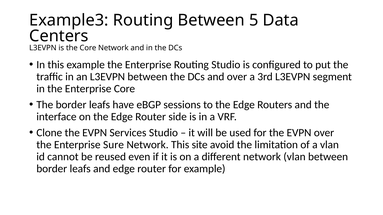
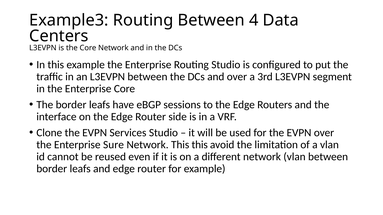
5: 5 -> 4 (254, 20)
This site: site -> this (200, 145)
